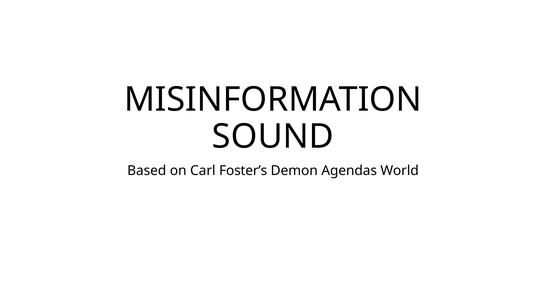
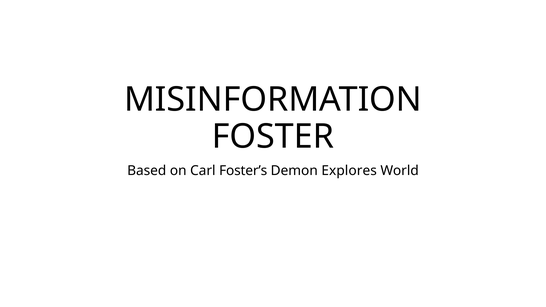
SOUND: SOUND -> FOSTER (273, 136)
Agendas: Agendas -> Explores (349, 171)
